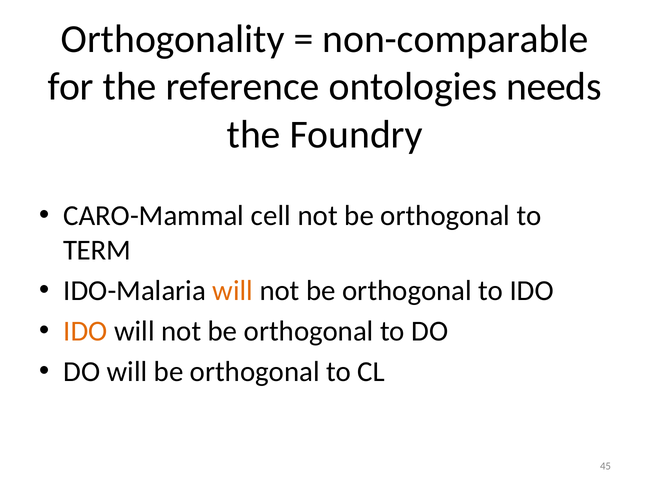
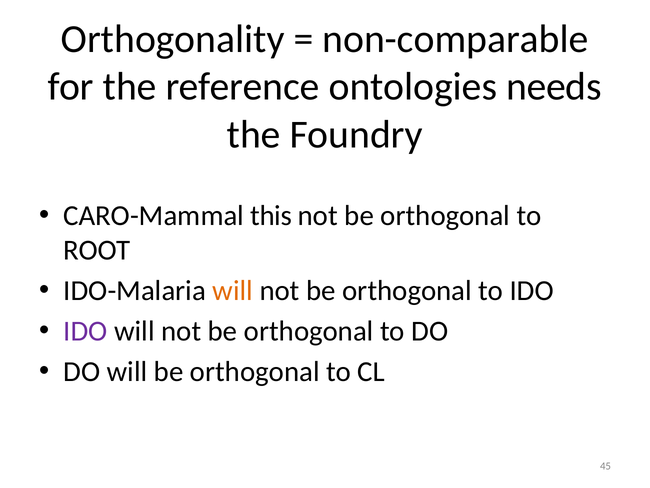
cell: cell -> this (271, 215)
TERM: TERM -> ROOT (97, 250)
IDO colour: orange -> purple (85, 331)
